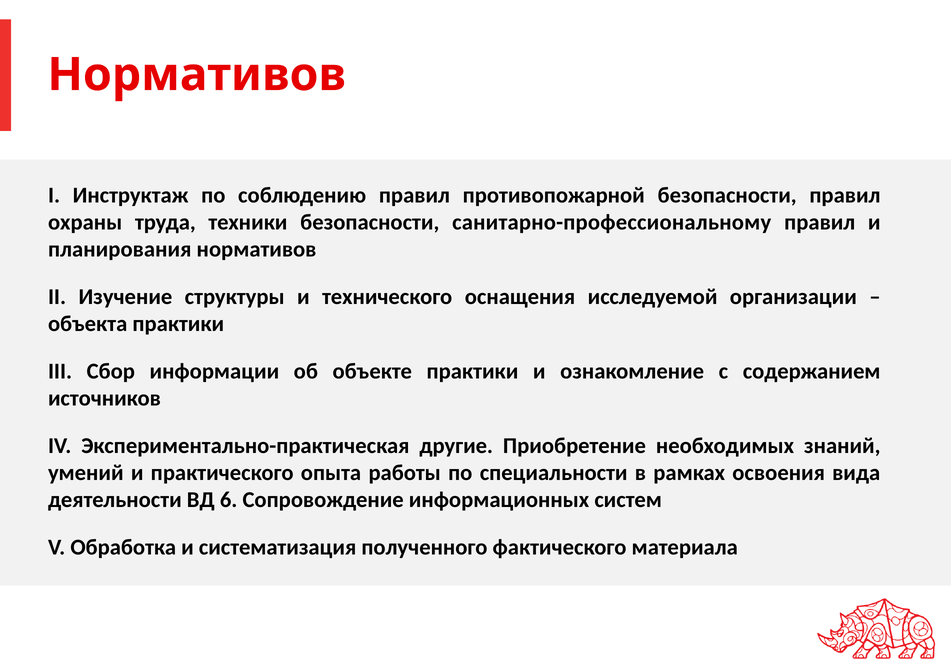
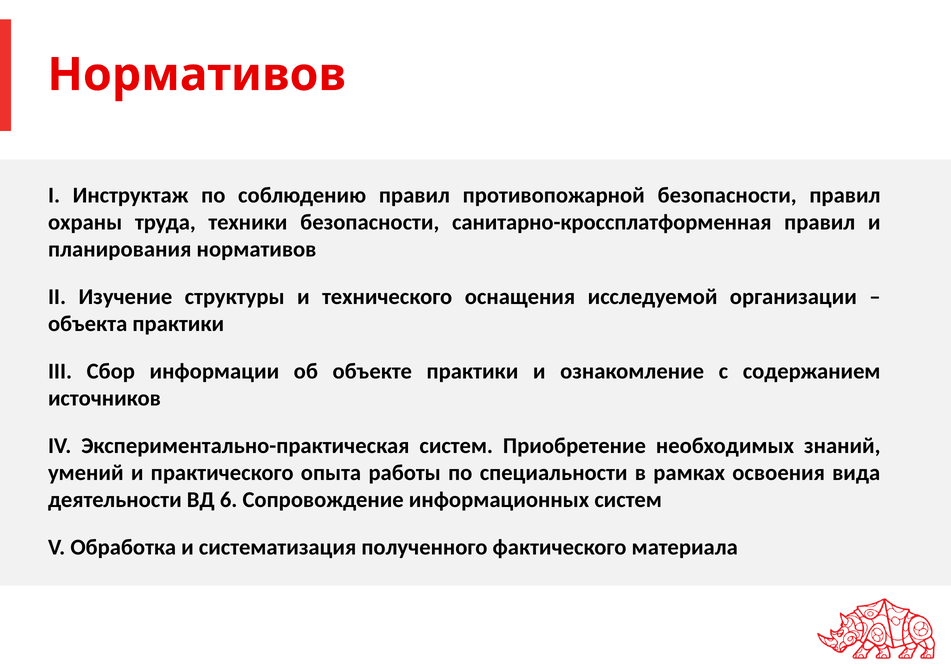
санитарно-профессиональному: санитарно-профессиональному -> санитарно-кроссплатформенная (612, 222)
Экспериментально-практическая другие: другие -> систем (456, 446)
